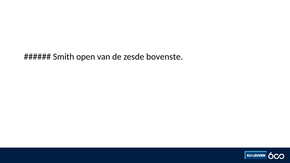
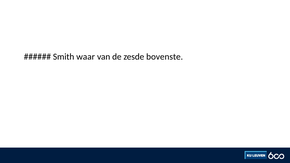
open: open -> waar (86, 57)
